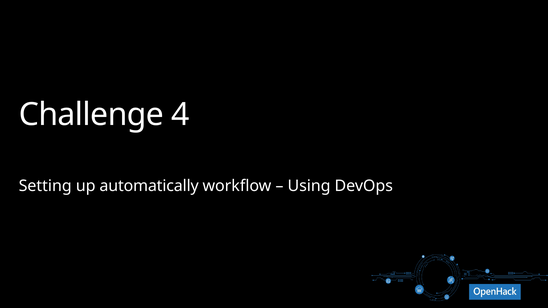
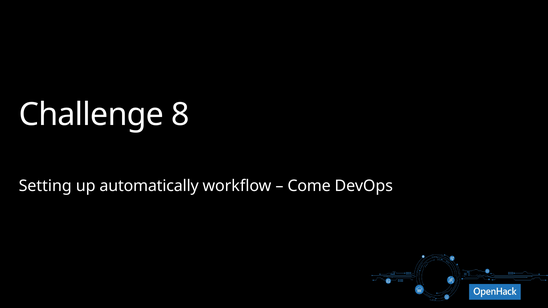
4: 4 -> 8 (180, 115)
Using: Using -> Come (309, 186)
